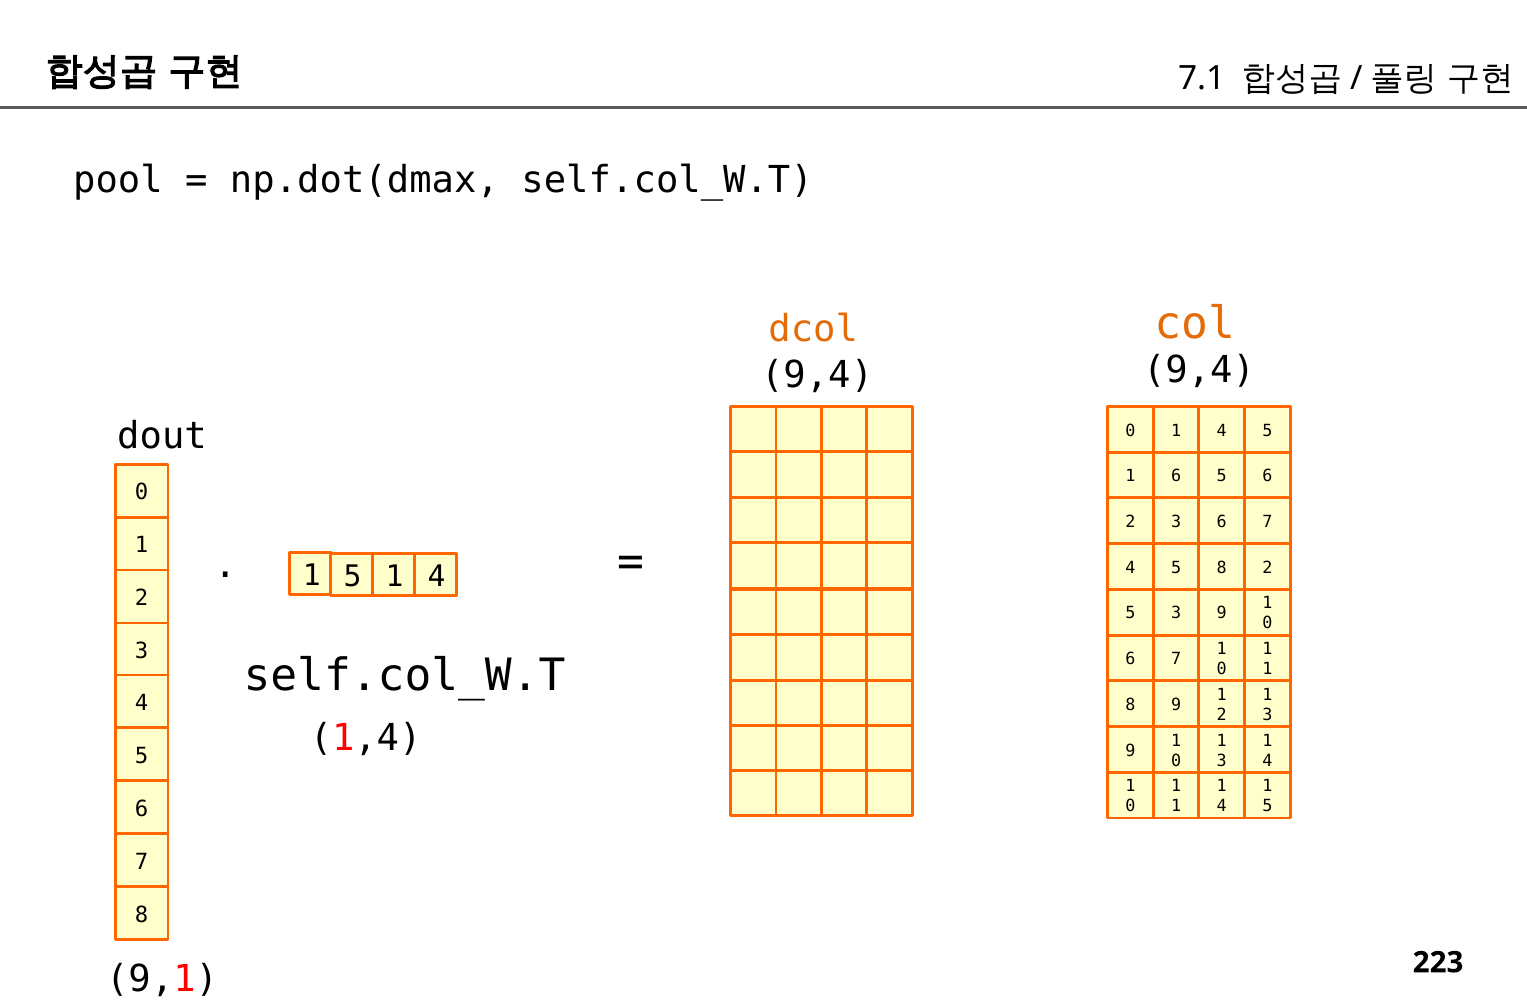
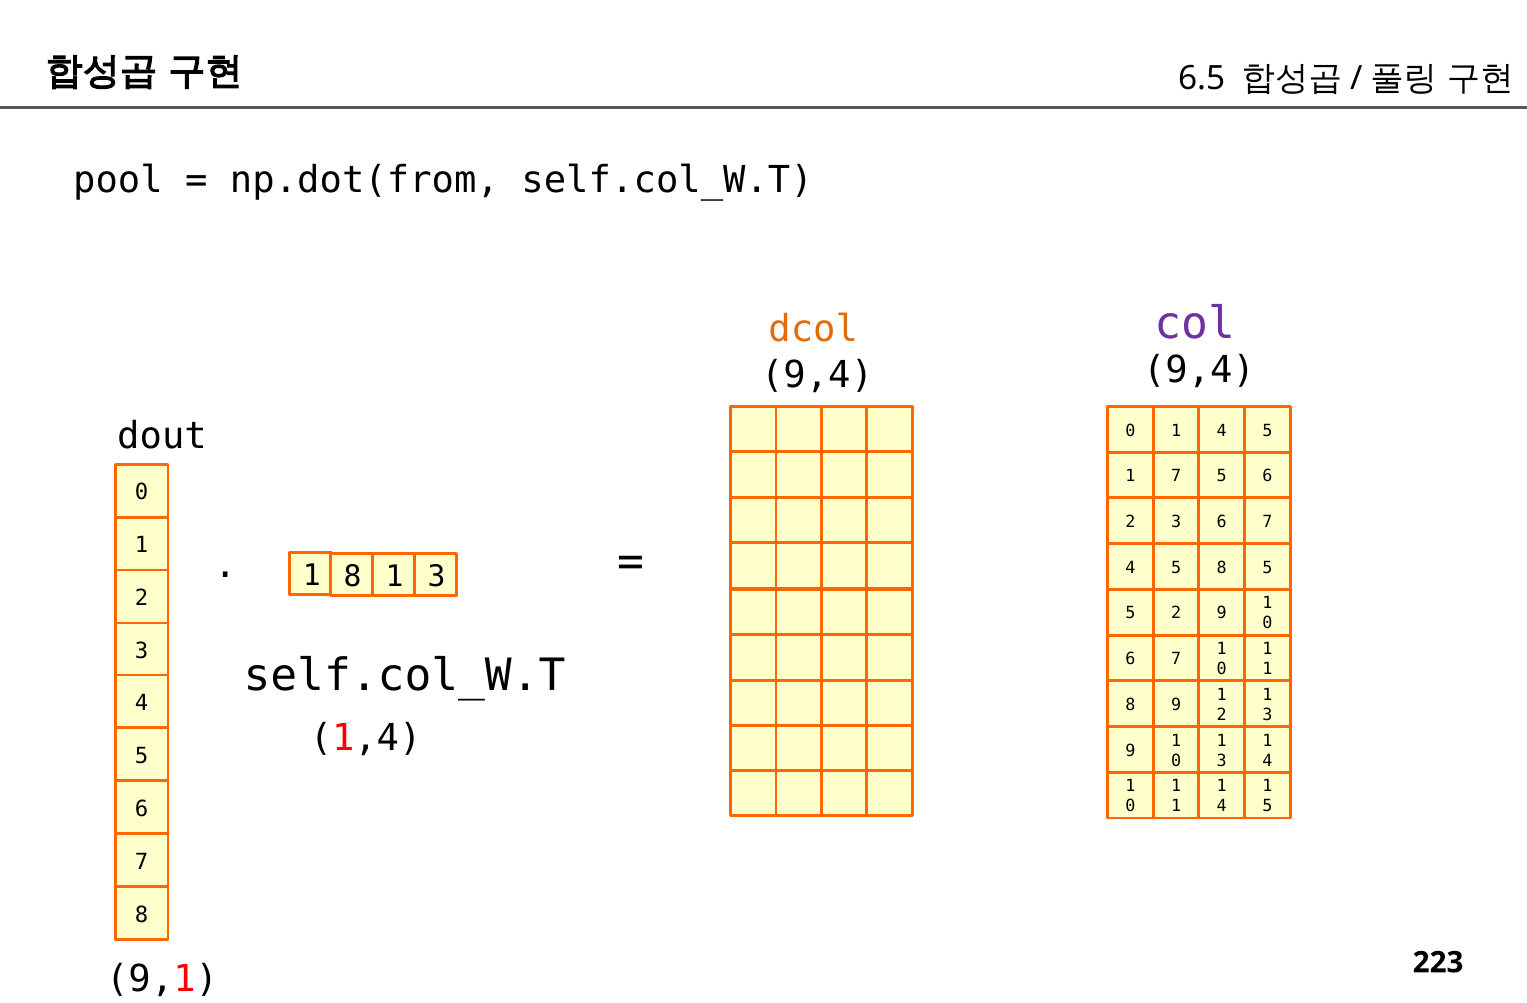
7.1: 7.1 -> 6.5 (1202, 78)
np.dot(dmax: np.dot(dmax -> np.dot(from (364, 180)
col colour: orange -> purple (1195, 323)
1 6: 6 -> 7 (1176, 476)
5: 5 -> 8 (353, 577)
4: 4 -> 3 (436, 577)
8 2: 2 -> 5 (1267, 568)
5 3: 3 -> 2 (1176, 613)
